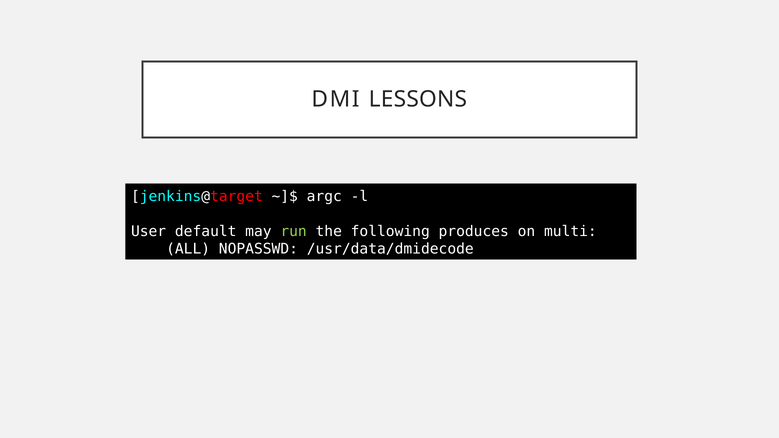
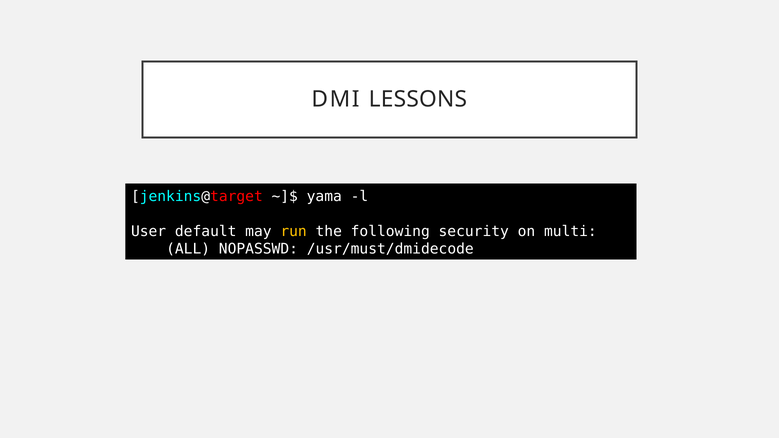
argc: argc -> yama (324, 196)
run colour: light green -> yellow (294, 231)
produces: produces -> security (474, 231)
/usr/data/dmidecode: /usr/data/dmidecode -> /usr/must/dmidecode (390, 249)
